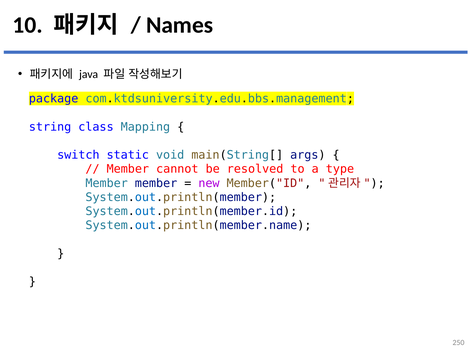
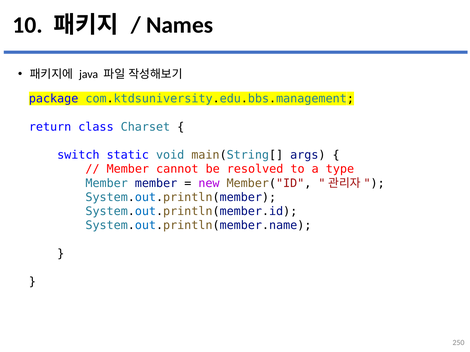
string: string -> return (50, 127)
Mapping: Mapping -> Charset (145, 127)
